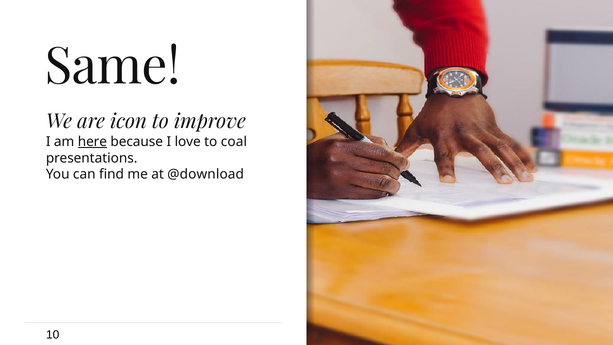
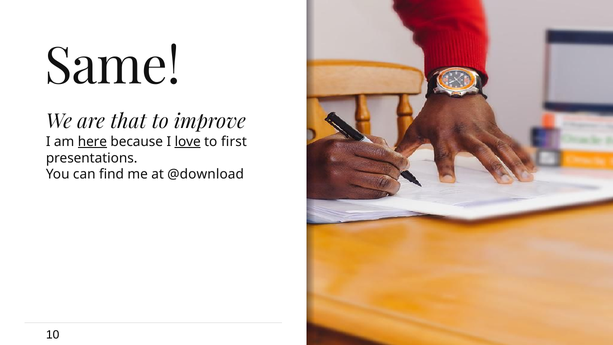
icon: icon -> that (128, 122)
love underline: none -> present (188, 142)
coal: coal -> first (234, 142)
